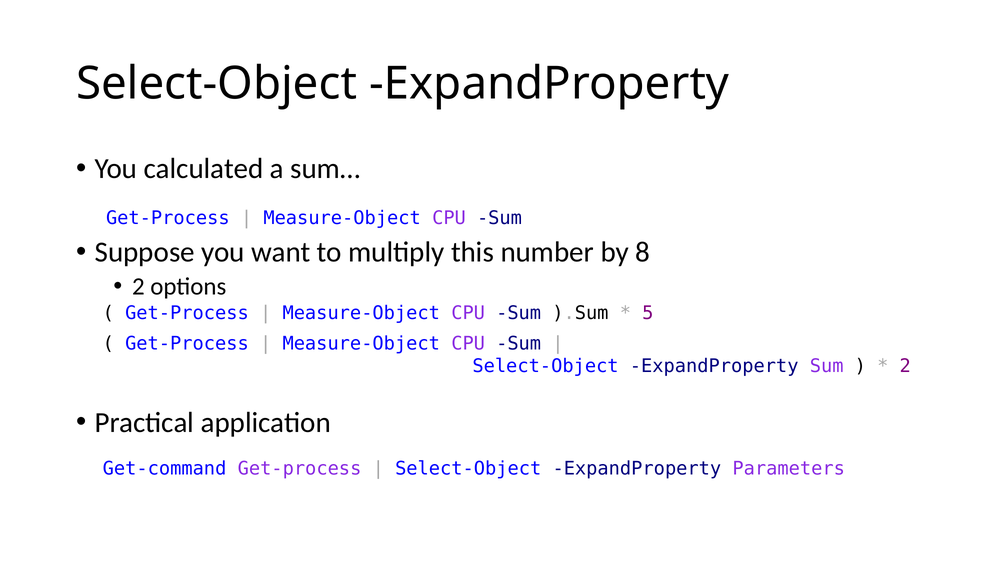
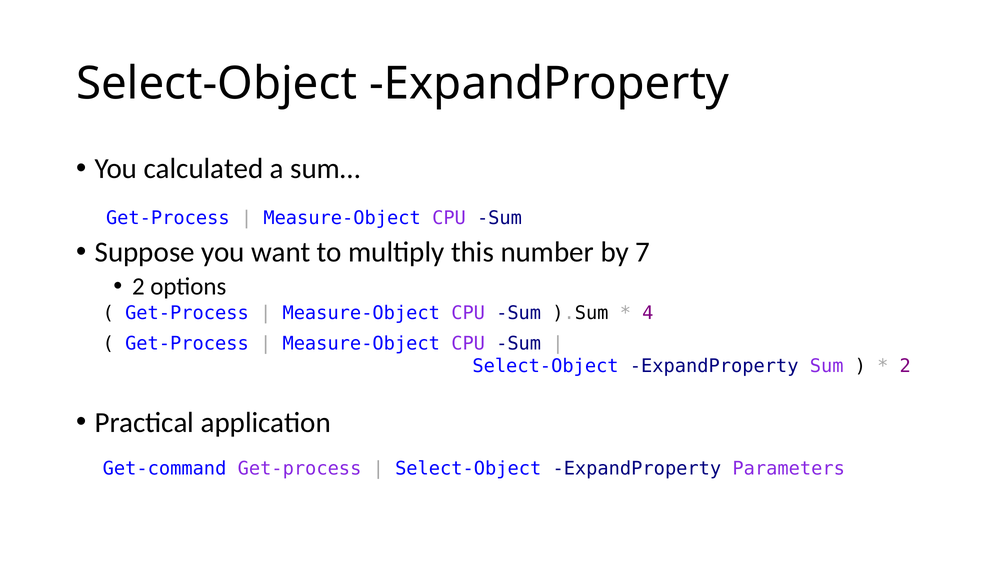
8: 8 -> 7 (643, 252)
5: 5 -> 4 (648, 313)
